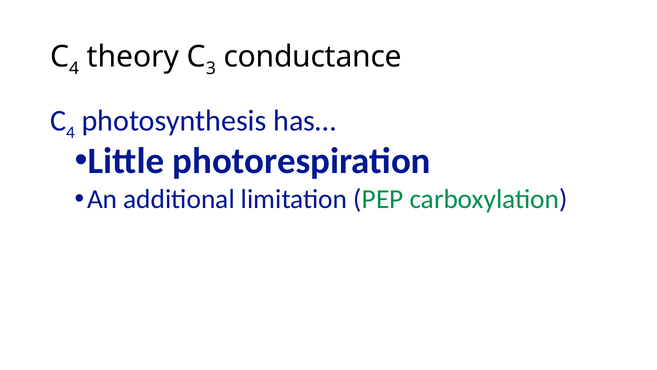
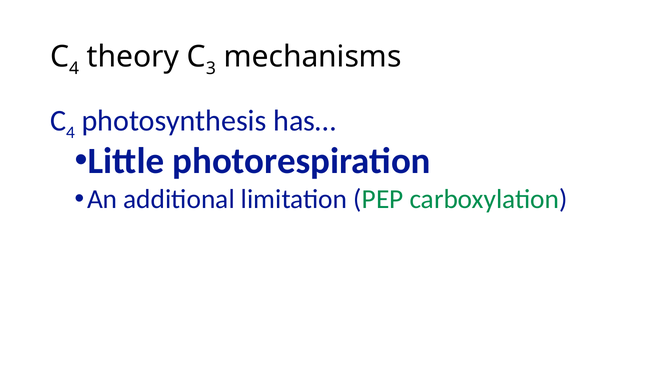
conductance: conductance -> mechanisms (313, 57)
